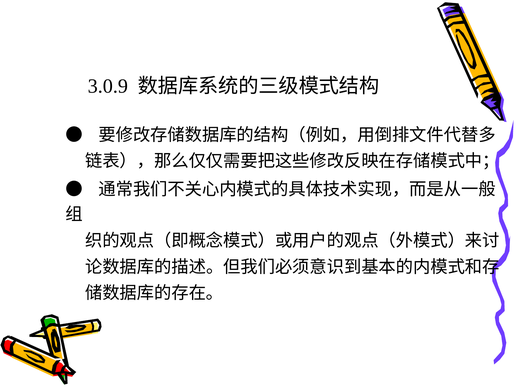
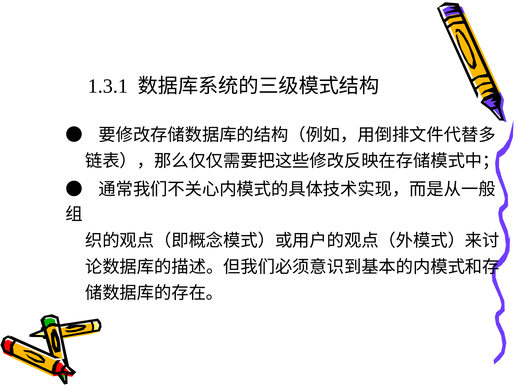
3.0.9: 3.0.9 -> 1.3.1 (108, 86)
